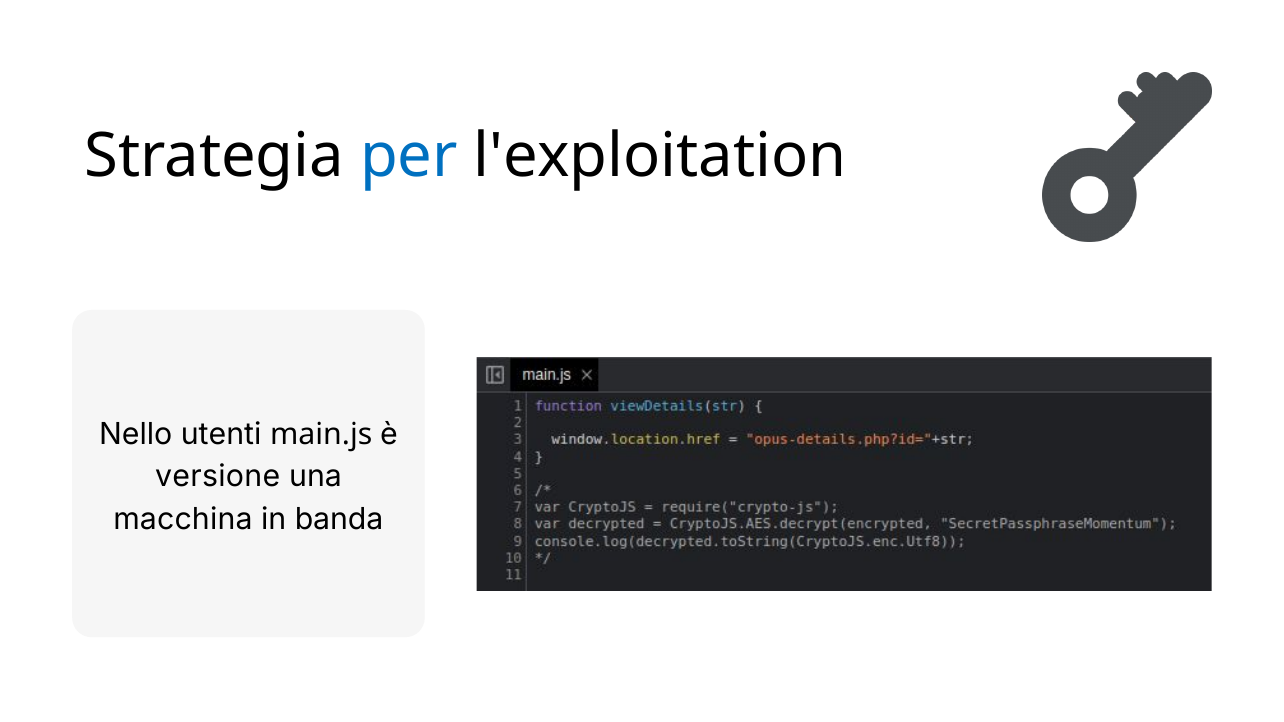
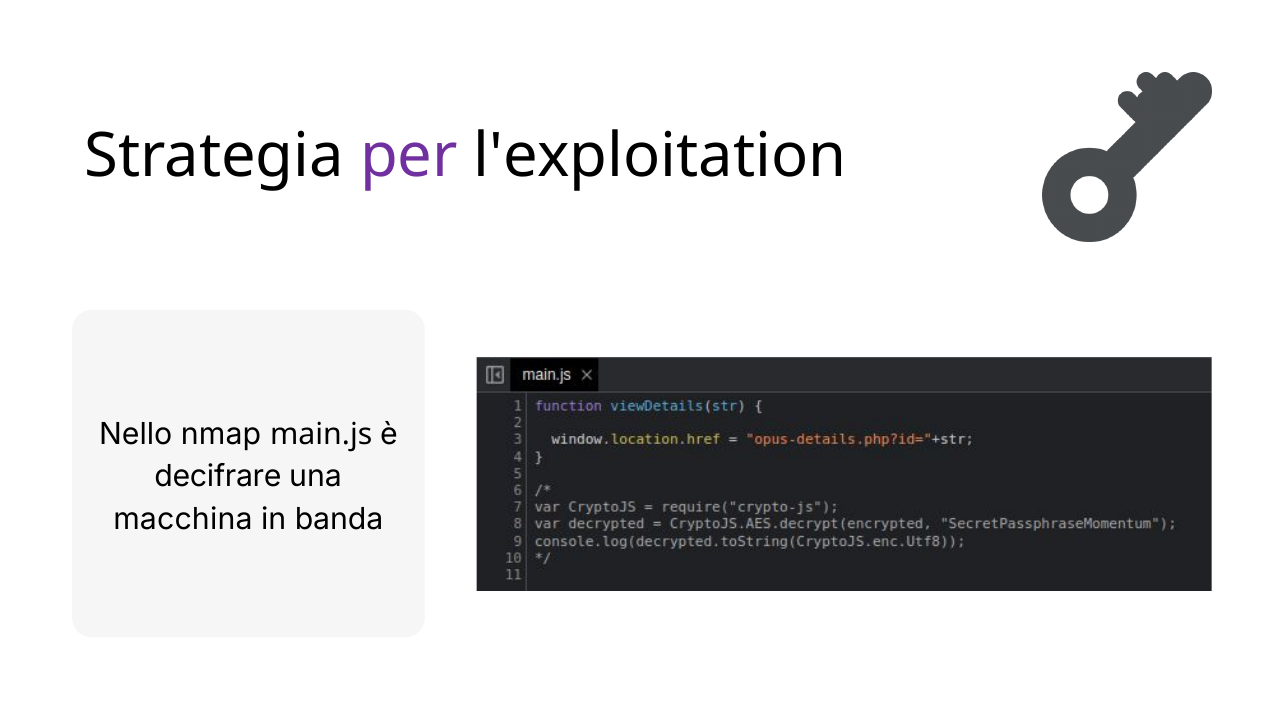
per colour: blue -> purple (409, 156)
Nello utenti: utenti -> nmap (221, 435)
versione: versione -> decifrare (218, 477)
